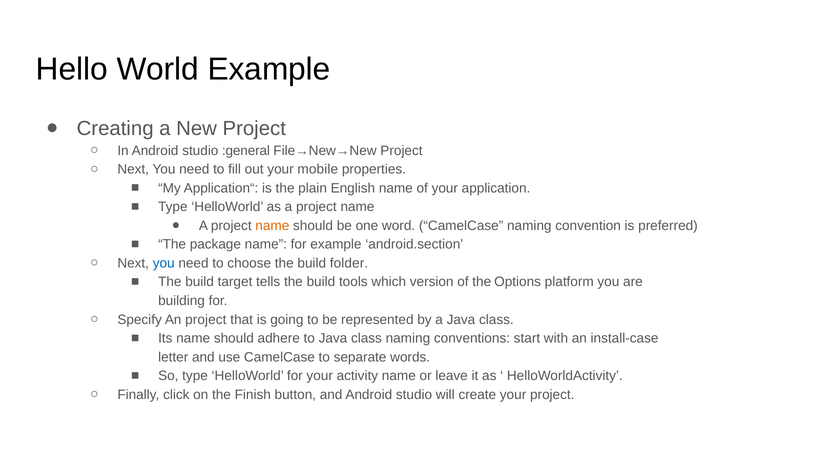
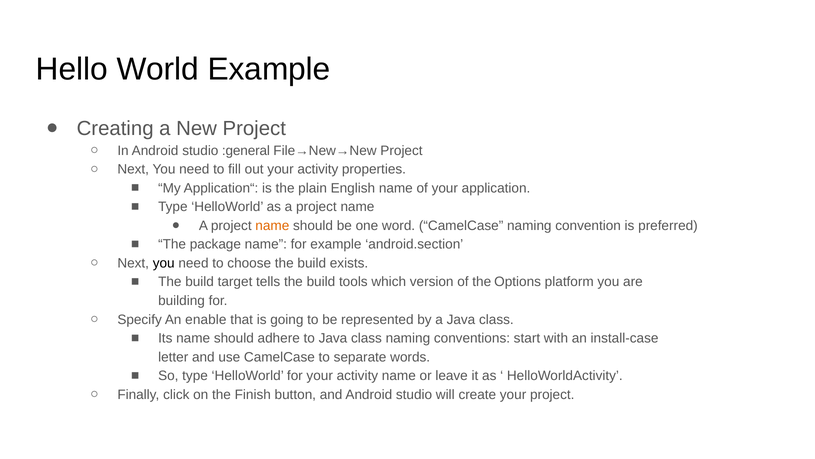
out your mobile: mobile -> activity (318, 169)
you colour: blue -> black (164, 263)
folder: folder -> exists (349, 263)
An project: project -> enable (206, 319)
